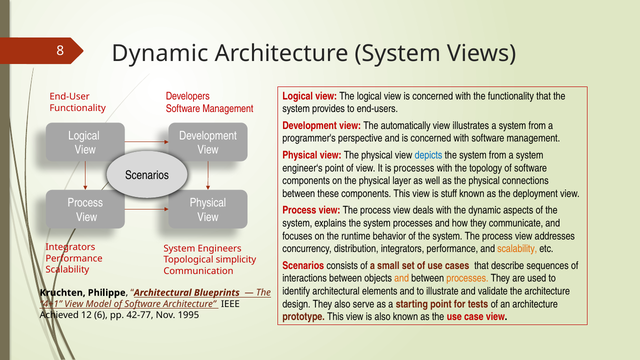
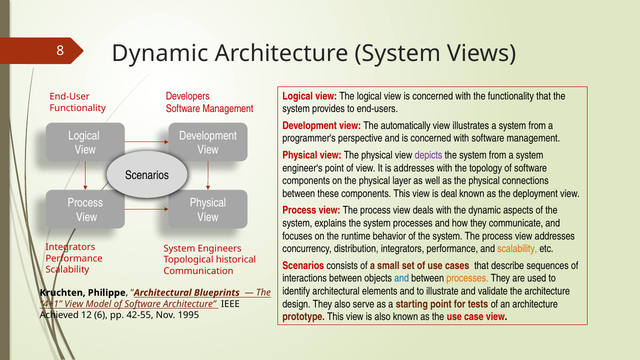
depicts colour: blue -> purple (429, 155)
is processes: processes -> addresses (414, 168)
stuff: stuff -> deal (449, 194)
simplicity: simplicity -> historical (236, 260)
and colour: orange -> blue (402, 278)
42-77: 42-77 -> 42-55 (140, 315)
